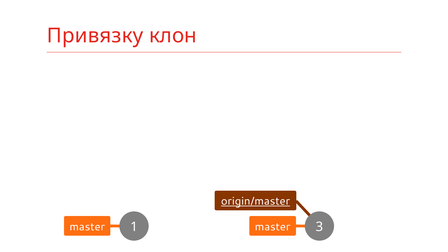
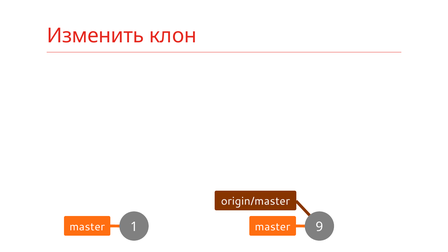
Привязку: Привязку -> Изменить (95, 36)
origin/master underline: present -> none (255, 201)
3: 3 -> 9 (319, 227)
